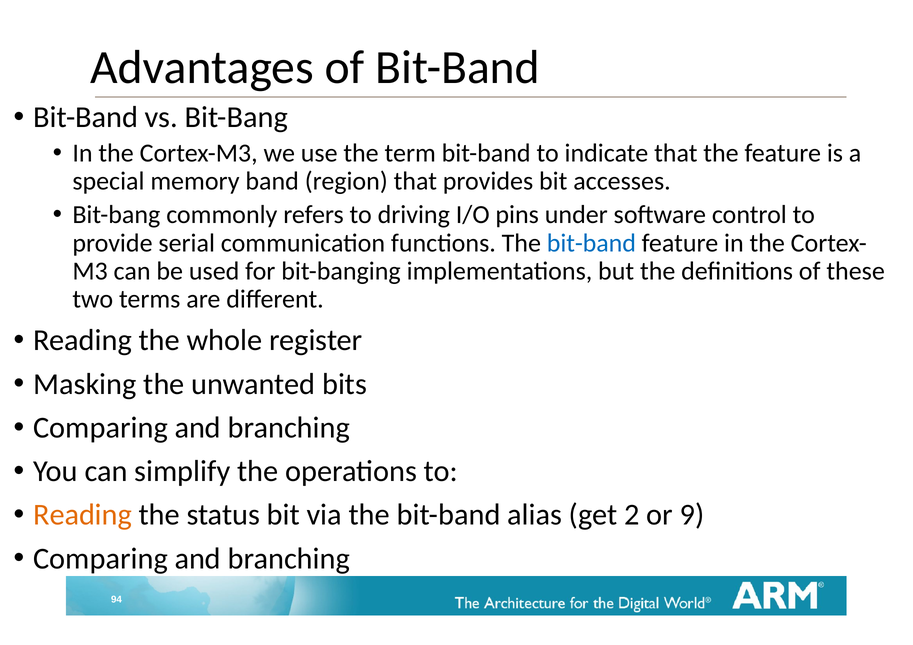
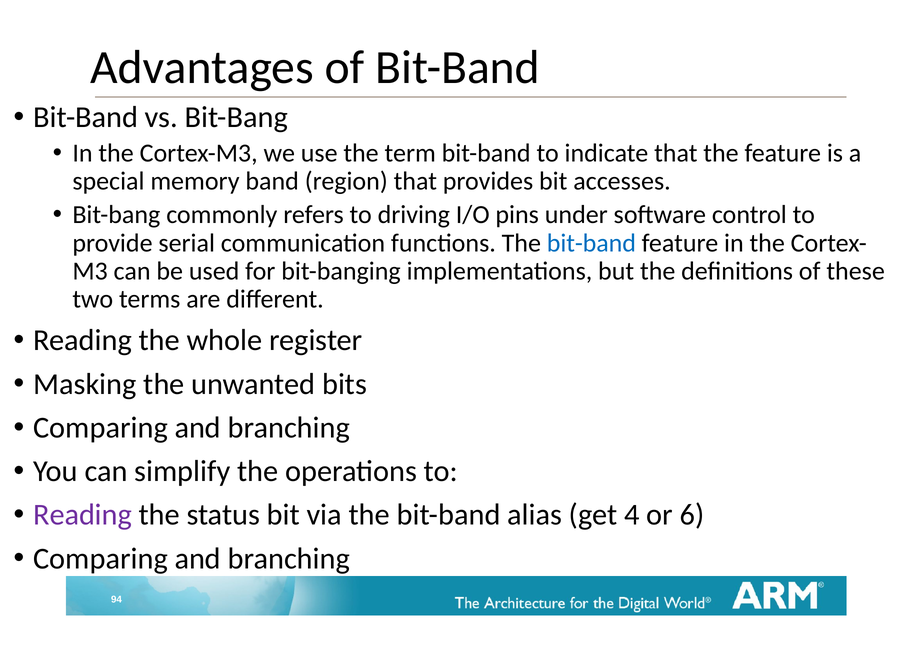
Reading colour: orange -> purple (83, 515)
2: 2 -> 4 (632, 515)
9: 9 -> 6 (692, 515)
